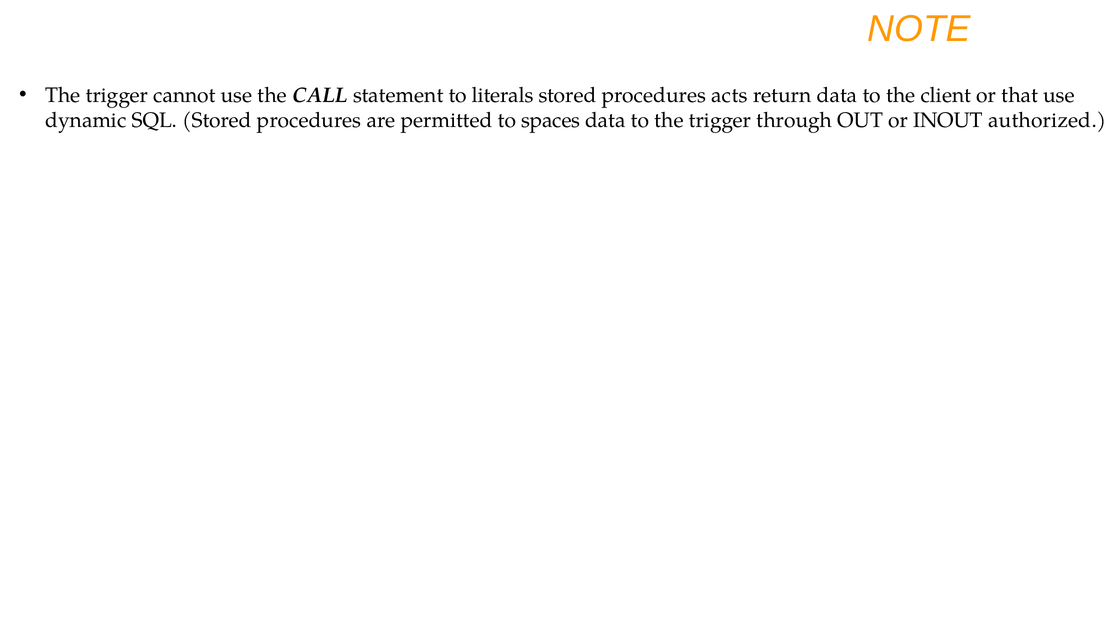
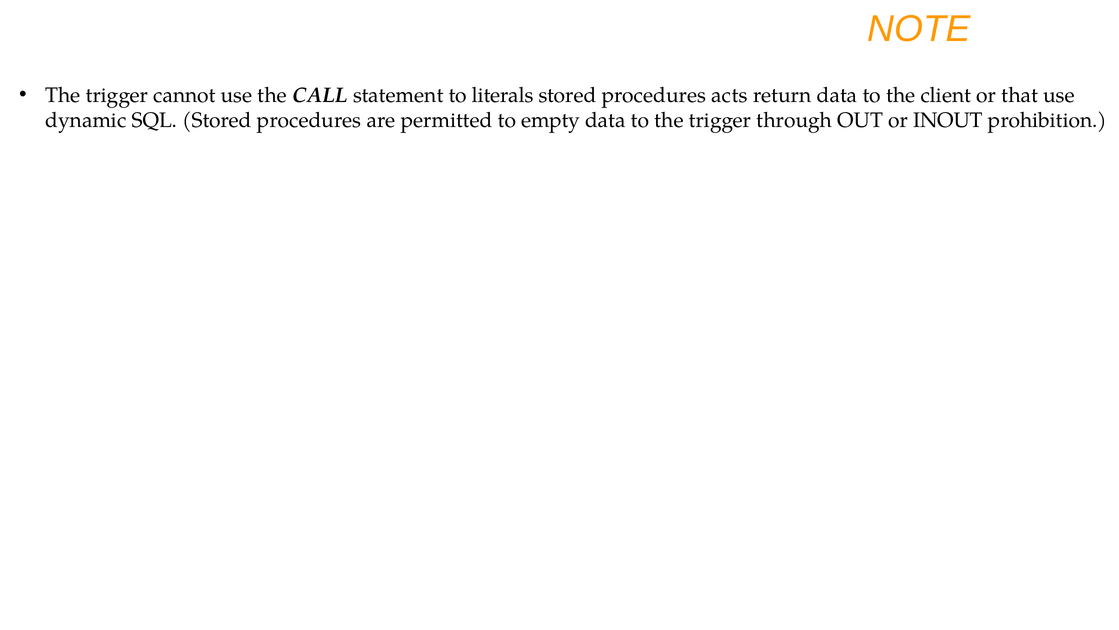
spaces: spaces -> empty (551, 120)
authorized: authorized -> prohibition (1047, 120)
